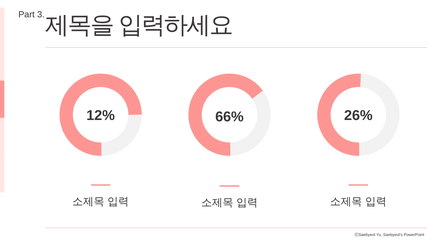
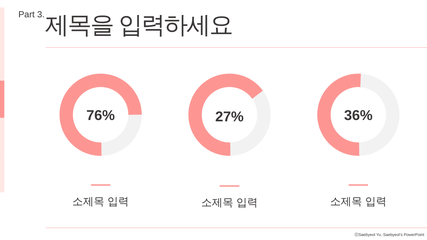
12%: 12% -> 76% (101, 116)
26%: 26% -> 36% (358, 116)
66%: 66% -> 27% (229, 117)
